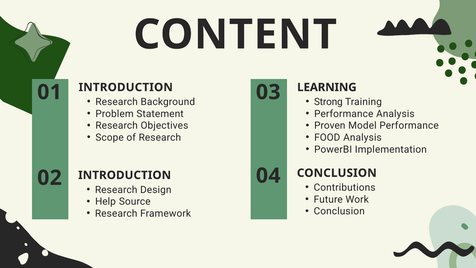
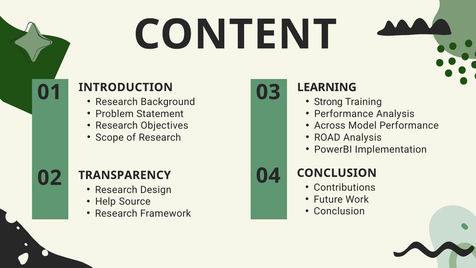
Proven: Proven -> Across (330, 126)
FOOD: FOOD -> ROAD (327, 137)
INTRODUCTION: INTRODUCTION -> TRANSPARENCY (125, 175)
